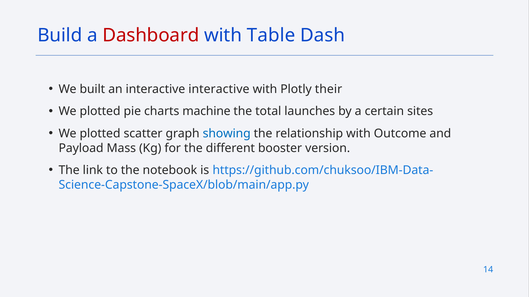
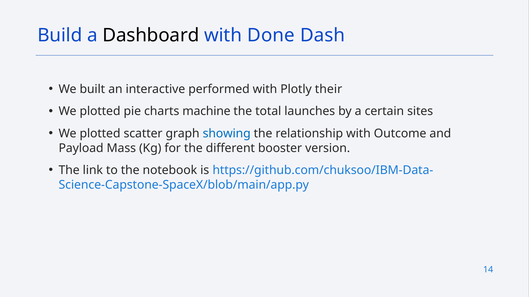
Dashboard colour: red -> black (151, 35)
Table: Table -> Done (271, 35)
interactive interactive: interactive -> performed (219, 89)
